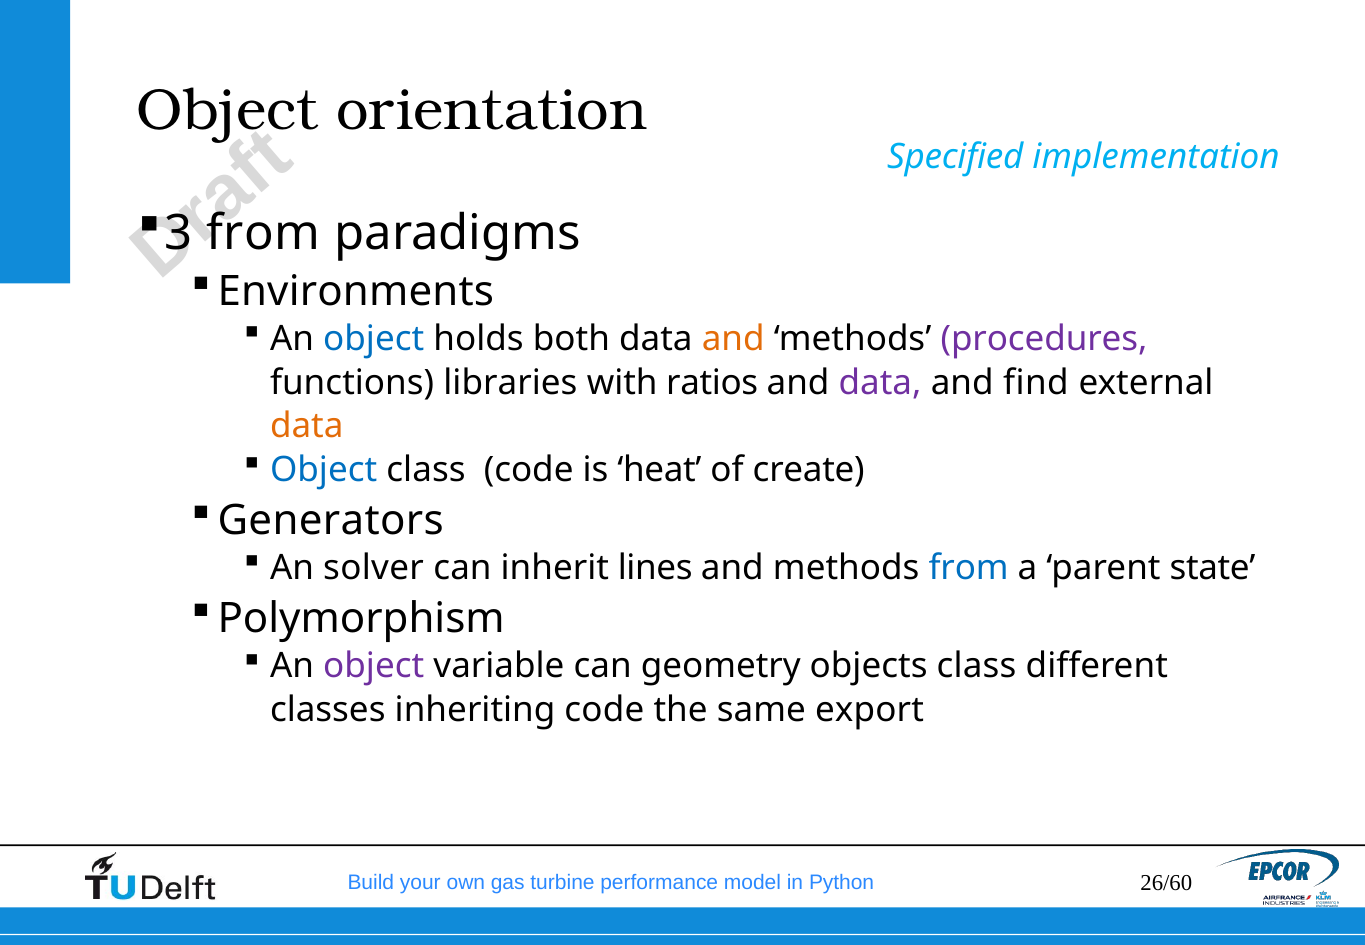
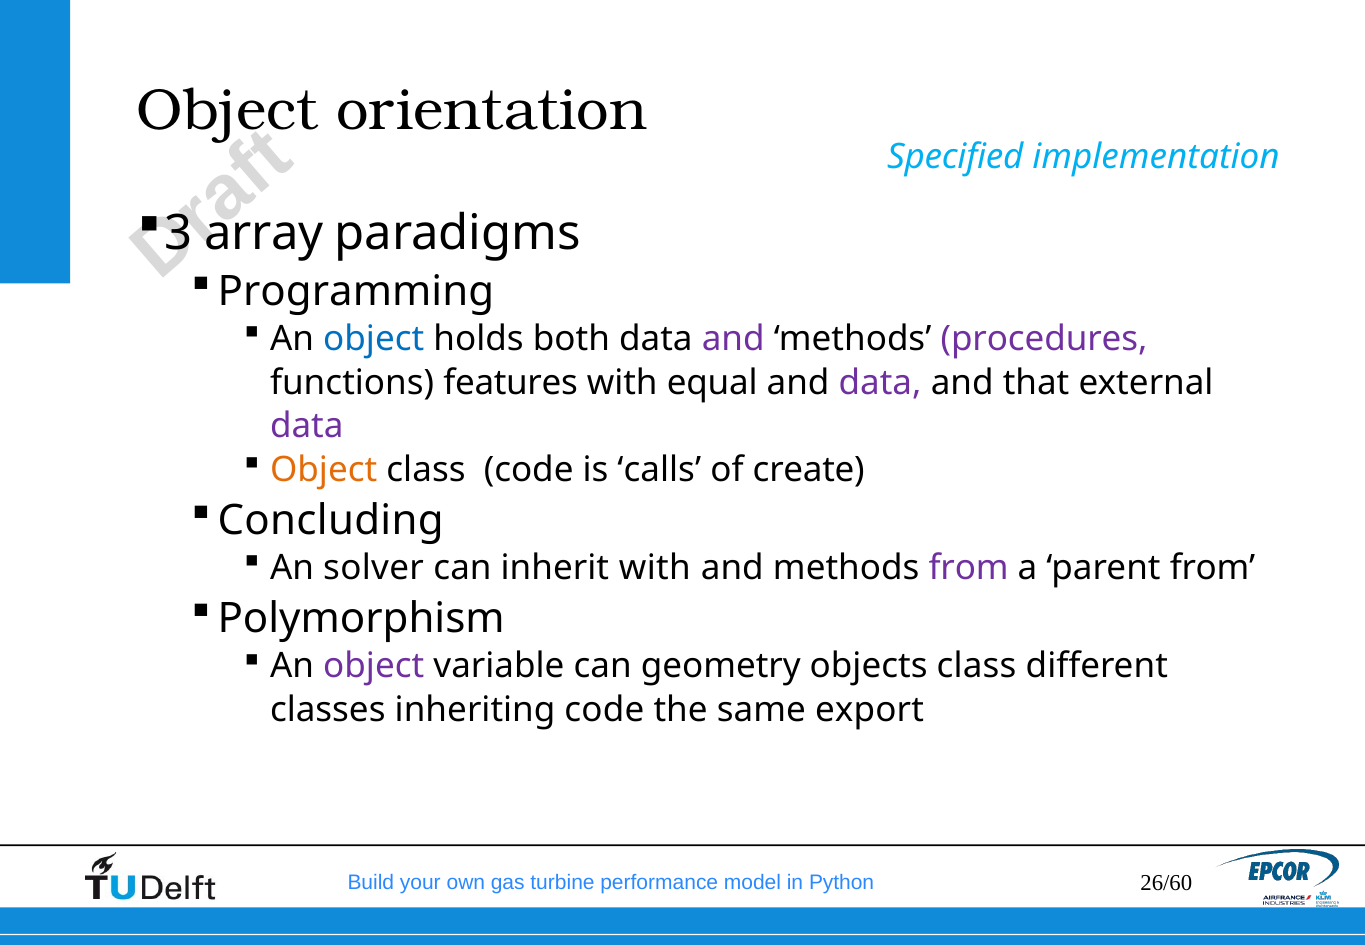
from: from -> array (264, 233)
Environments: Environments -> Programming (356, 291)
and colour: orange -> purple (733, 339)
libraries: libraries -> features (511, 383)
ratios: ratios -> equal (712, 383)
find: find -> that (1036, 383)
data colour: orange -> purple (307, 426)
Object colour: blue -> orange (324, 470)
heat: heat -> calls (659, 470)
Generators: Generators -> Concluding (331, 521)
inherit lines: lines -> with (655, 568)
from colour: blue -> purple (969, 568)
parent state: state -> from (1212, 568)
